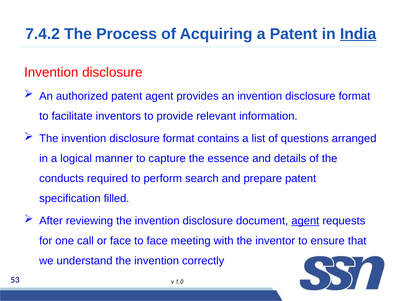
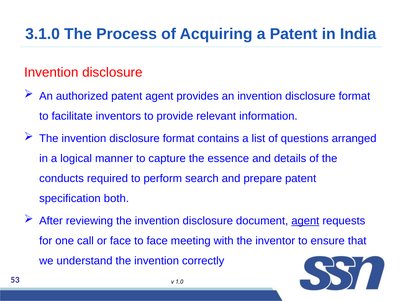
7.4.2: 7.4.2 -> 3.1.0 (43, 34)
India underline: present -> none (358, 34)
filled: filled -> both (116, 199)
